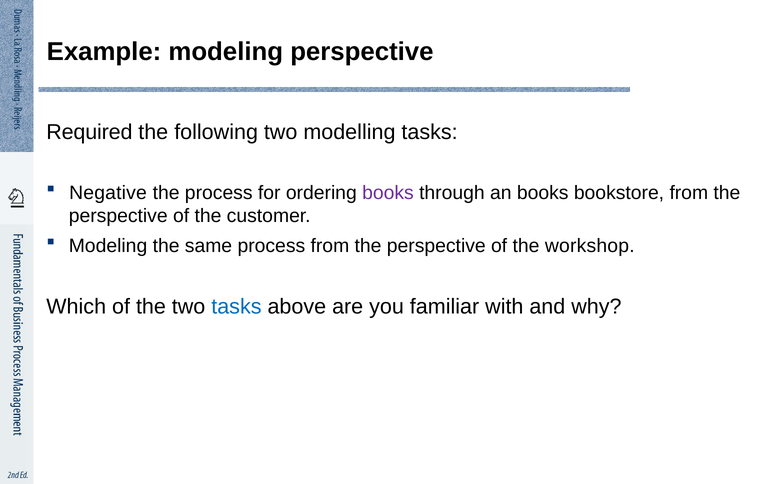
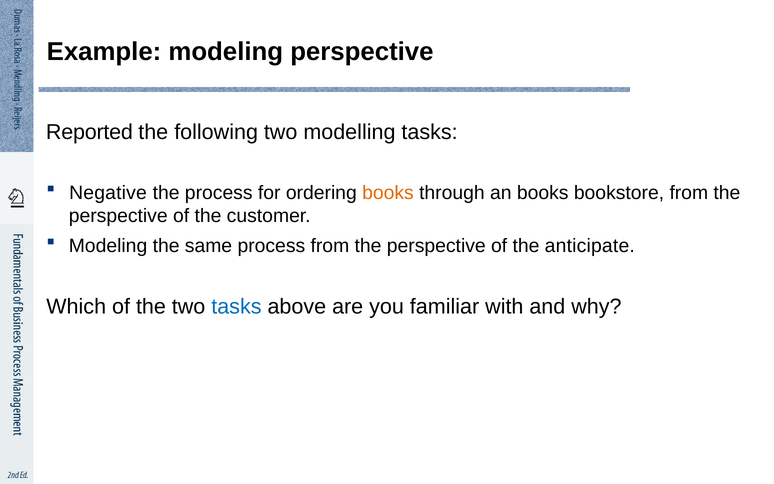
Required: Required -> Reported (89, 132)
books colour: purple -> orange (388, 193)
workshop: workshop -> anticipate (590, 246)
